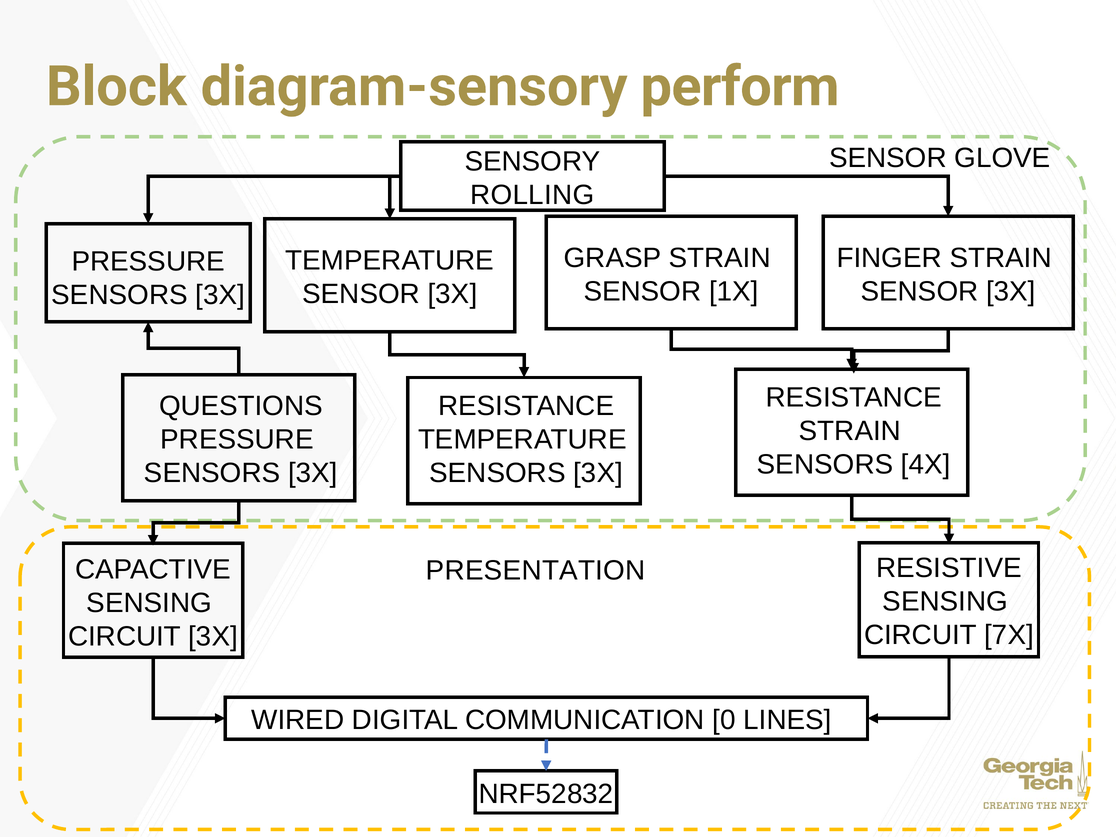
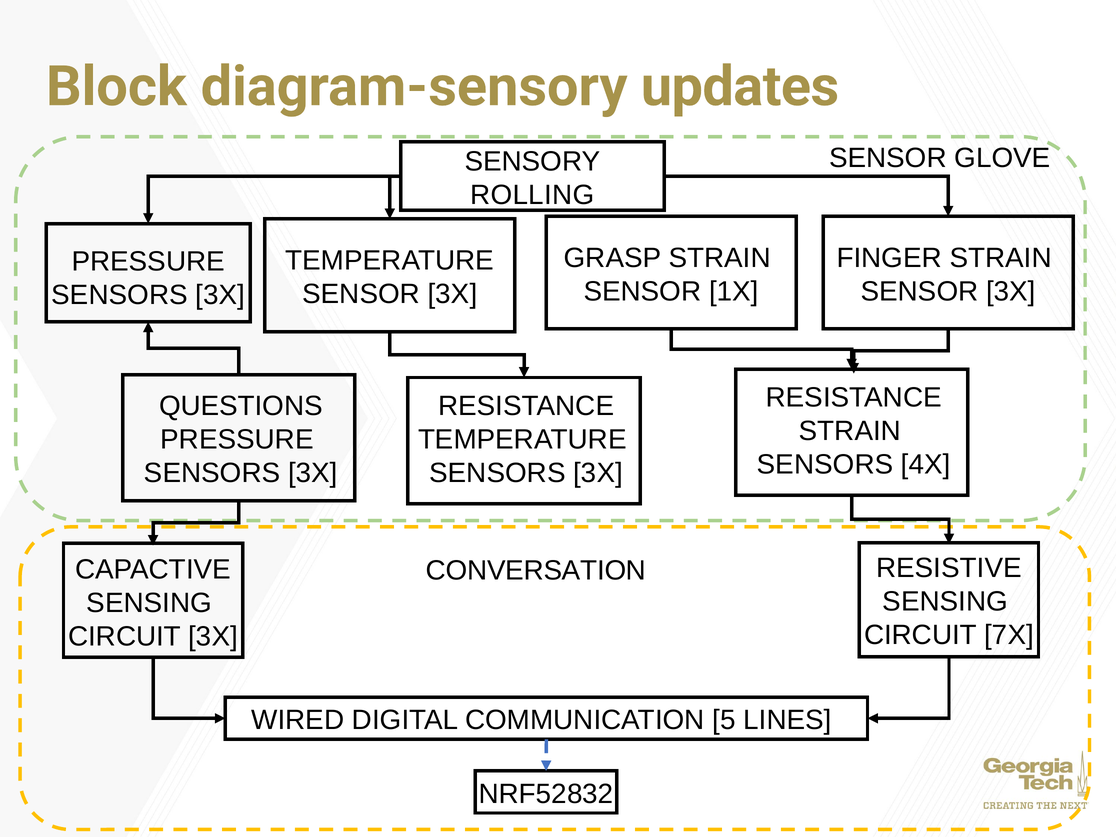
perform: perform -> updates (740, 87)
PRESENTATION: PRESENTATION -> CONVERSATION (536, 570)
0: 0 -> 5 (724, 720)
